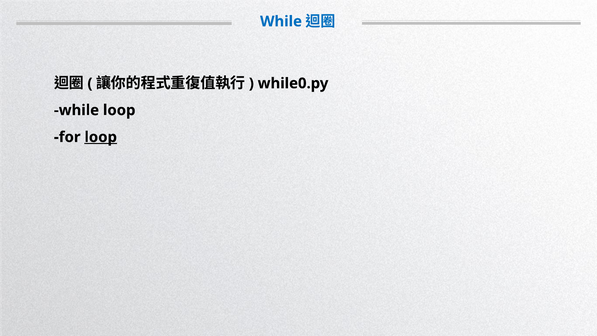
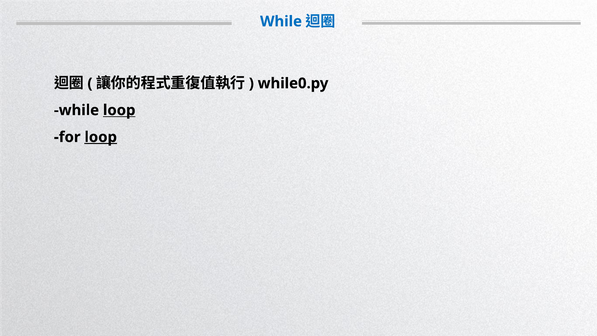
loop underline: none -> present (119, 110)
